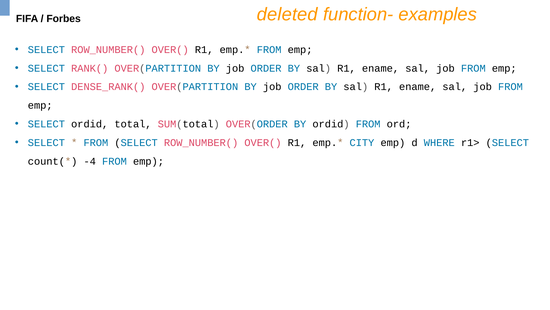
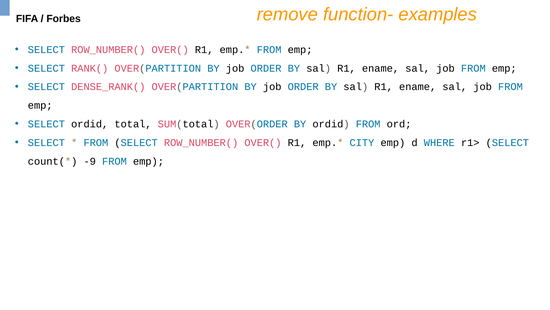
deleted: deleted -> remove (287, 14)
-4: -4 -> -9 (90, 161)
